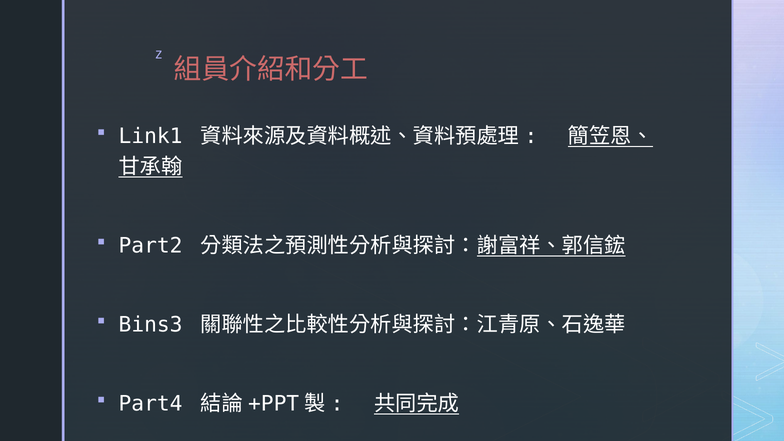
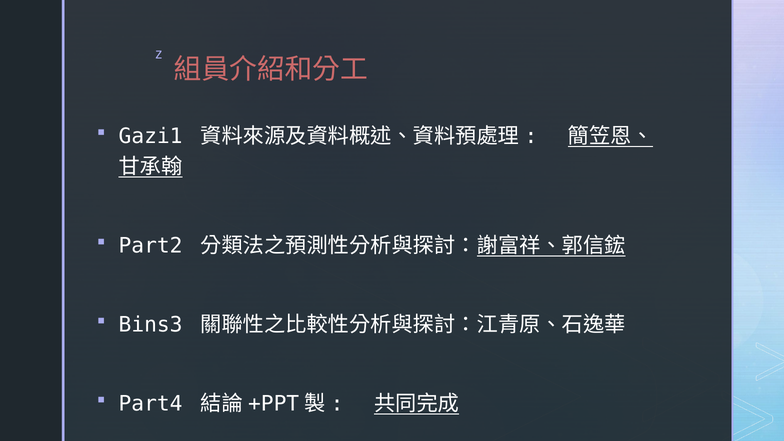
Link1: Link1 -> Gazi1 (151, 136)
